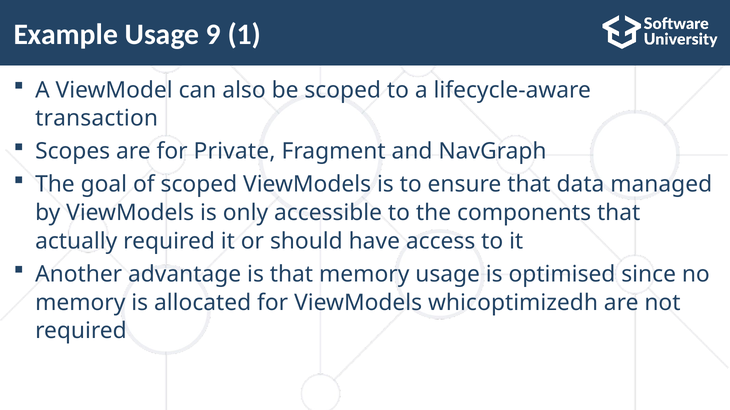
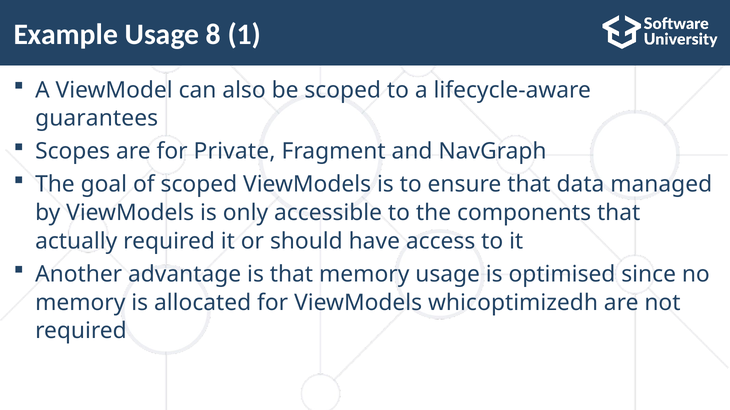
9: 9 -> 8 (213, 35)
transaction: transaction -> guarantees (97, 119)
